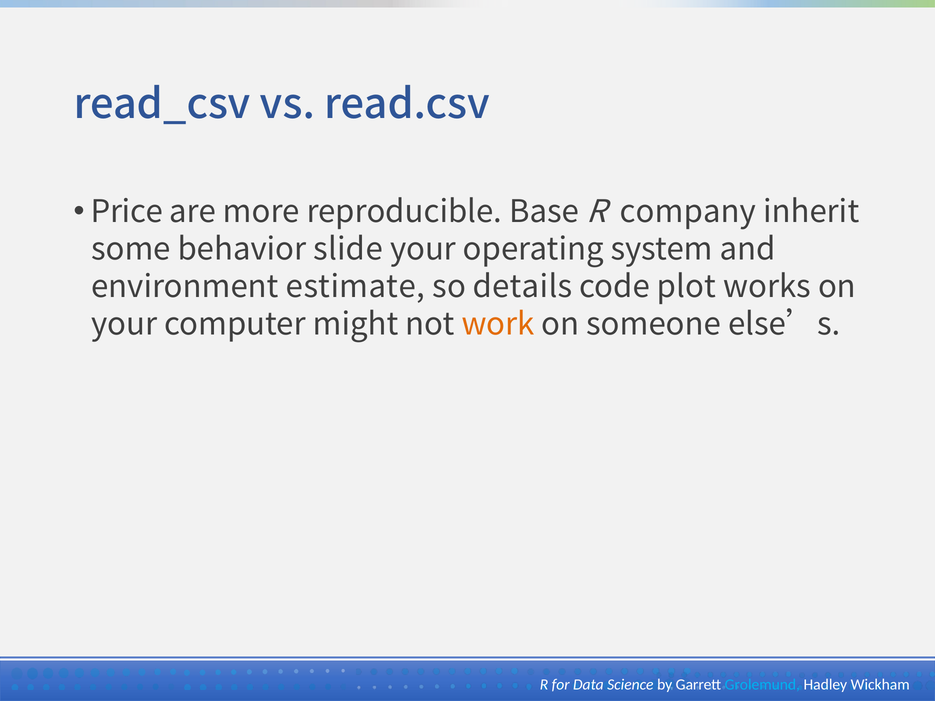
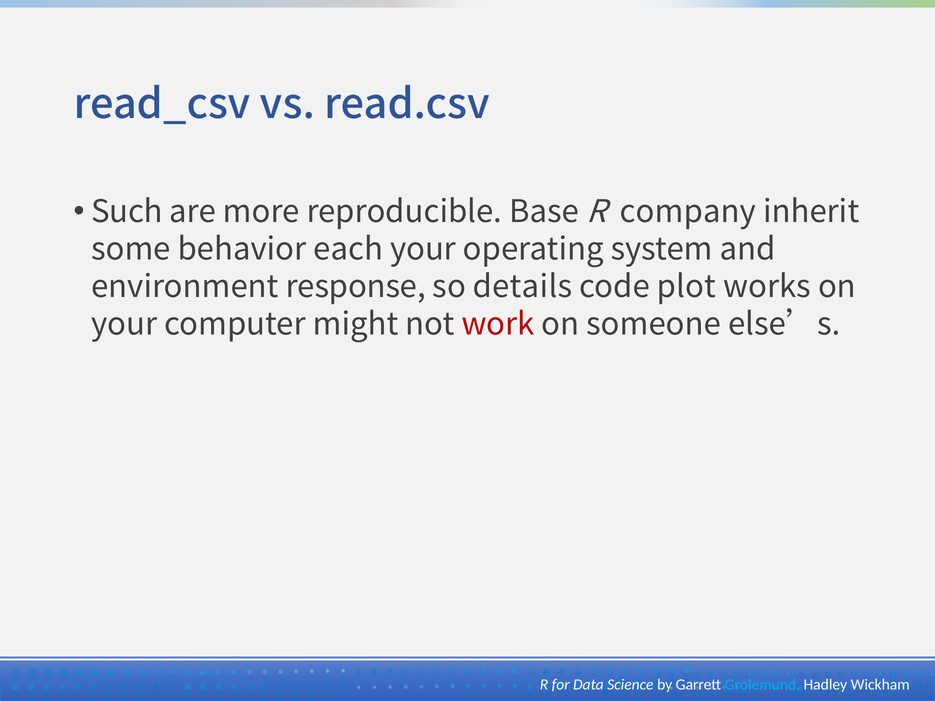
Price: Price -> Such (127, 212)
slide: slide -> each (348, 250)
estimate: estimate -> response (356, 287)
work colour: orange -> red (498, 324)
